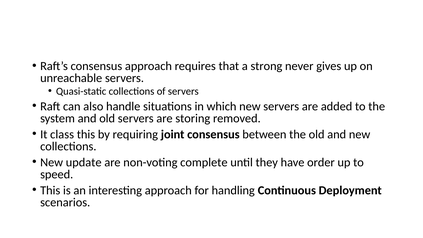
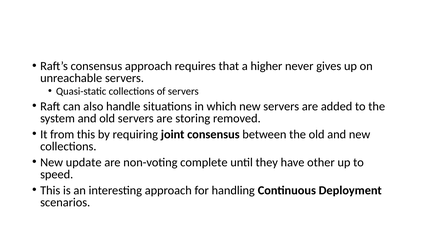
strong: strong -> higher (266, 66)
class: class -> from (62, 134)
order: order -> other (321, 162)
